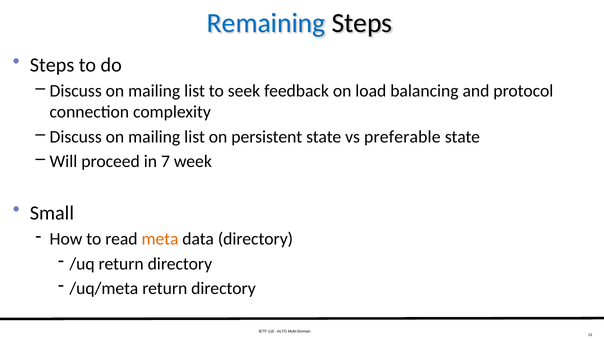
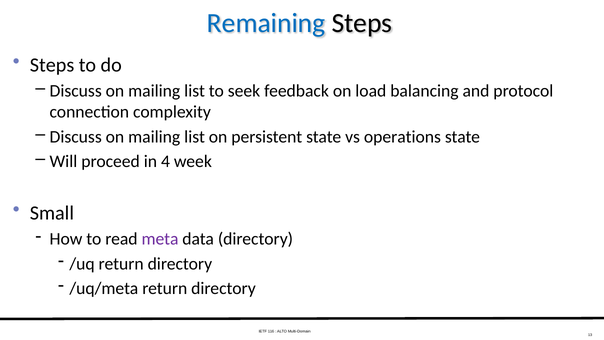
preferable: preferable -> operations (402, 137)
7: 7 -> 4 (166, 161)
meta colour: orange -> purple (160, 239)
